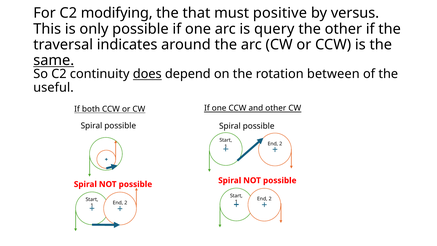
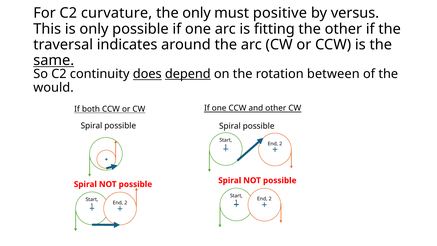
modifying: modifying -> curvature (117, 13)
the that: that -> only (197, 13)
query: query -> fitting (274, 29)
depend underline: none -> present (188, 74)
useful: useful -> would (54, 88)
